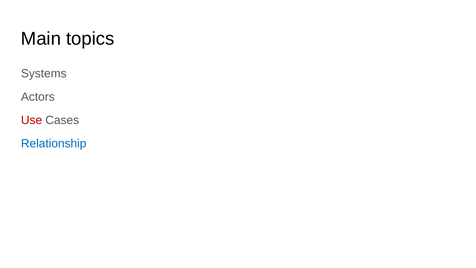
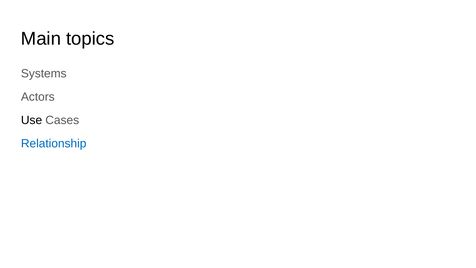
Use colour: red -> black (32, 120)
